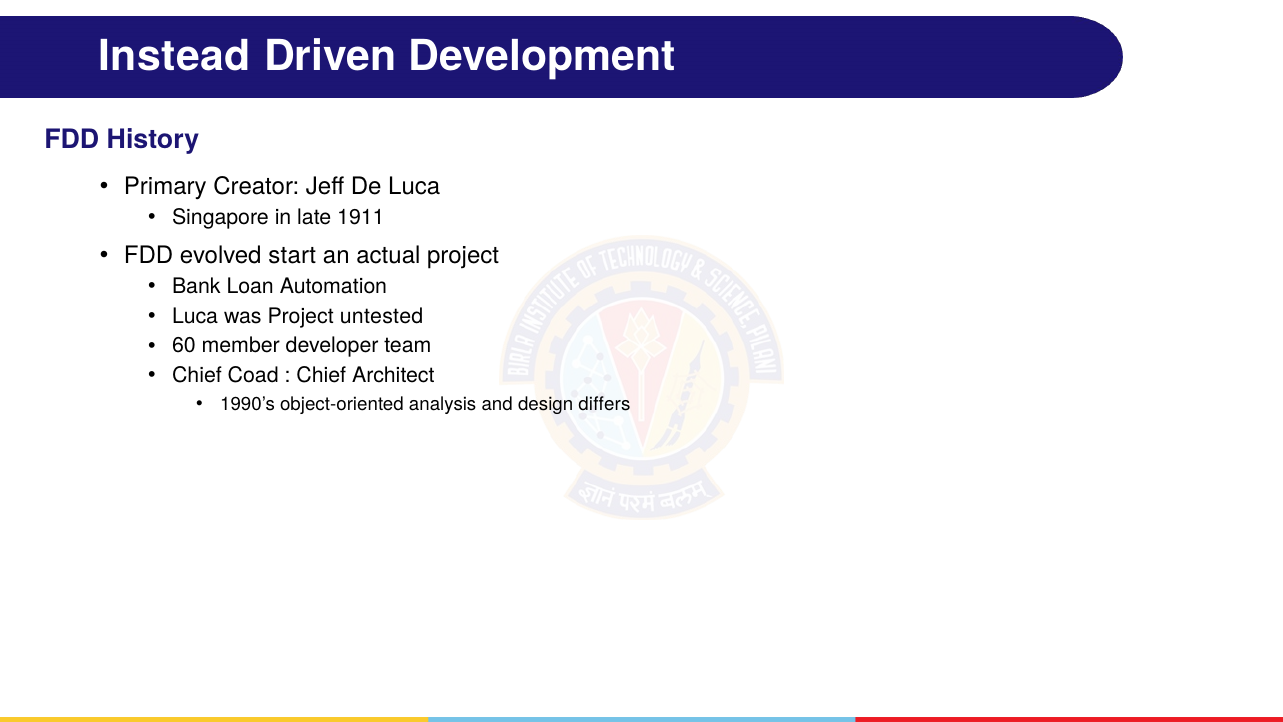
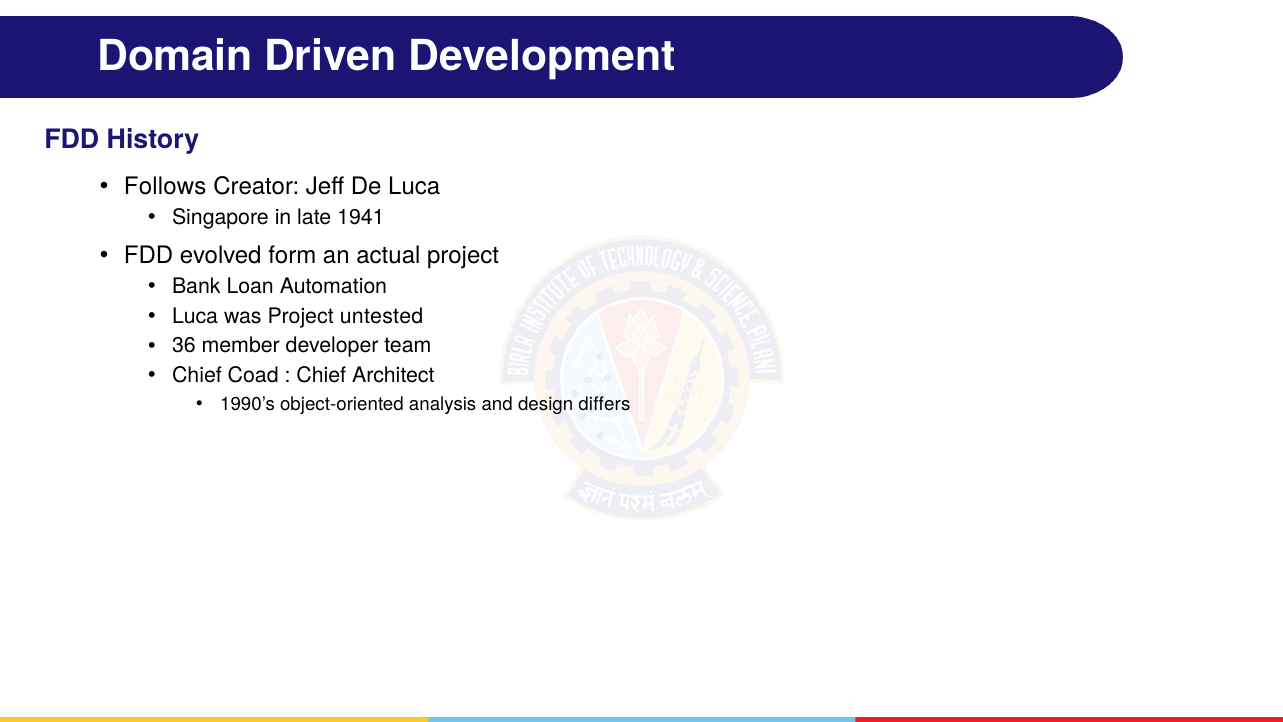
Instead: Instead -> Domain (175, 57)
Primary: Primary -> Follows (165, 186)
1911: 1911 -> 1941 (361, 217)
start: start -> form (292, 255)
60: 60 -> 36 (184, 346)
